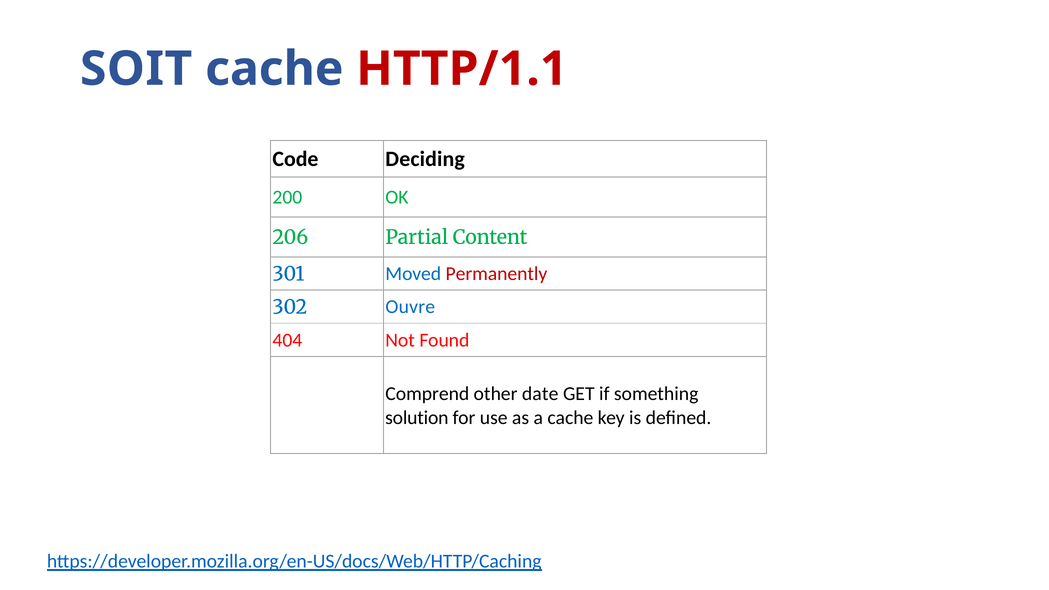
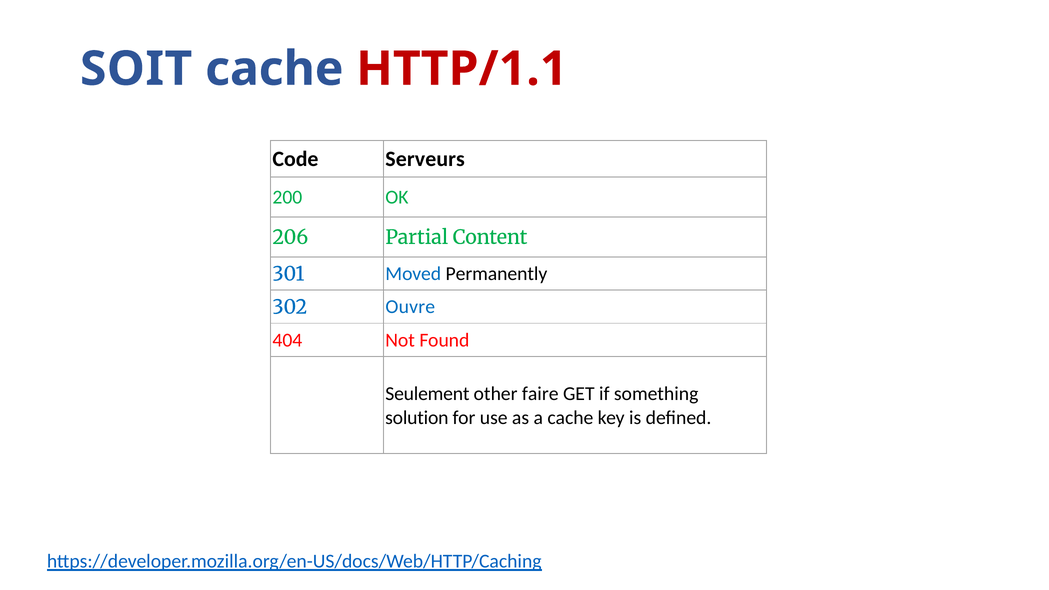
Deciding: Deciding -> Serveurs (425, 159)
Permanently colour: red -> black (496, 274)
Comprend: Comprend -> Seulement (427, 394)
date: date -> faire (540, 394)
